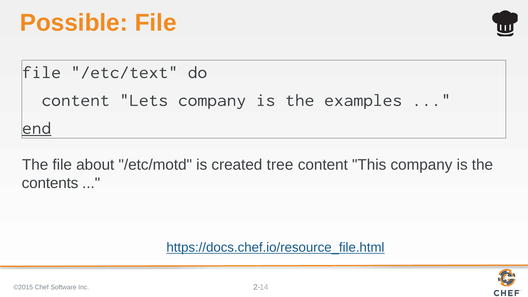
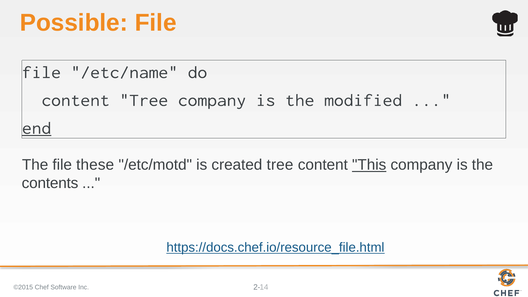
/etc/text: /etc/text -> /etc/name (124, 72)
content Lets: Lets -> Tree (144, 100)
examples: examples -> modified (363, 100)
about: about -> these (95, 165)
This underline: none -> present (369, 165)
